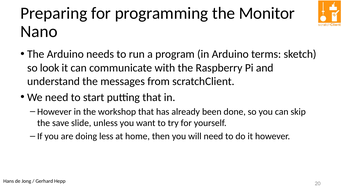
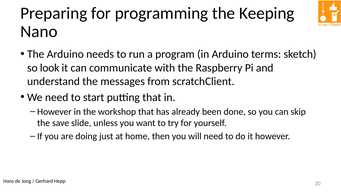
Monitor: Monitor -> Keeping (267, 13)
less: less -> just (106, 136)
